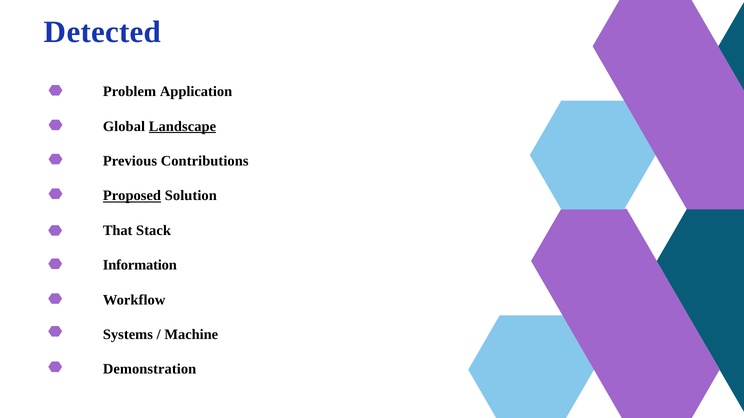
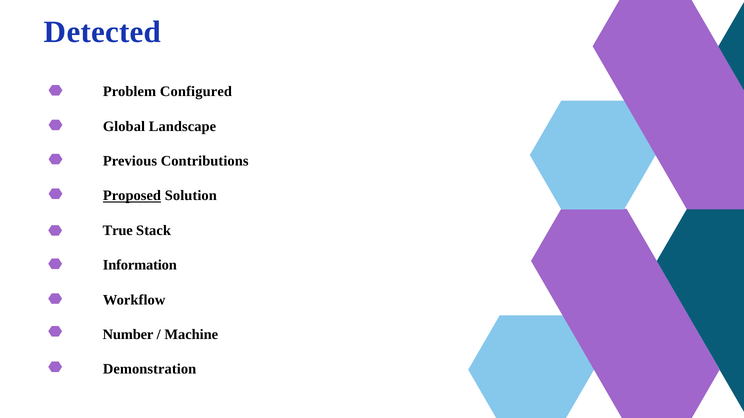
Application: Application -> Configured (196, 92)
Landscape underline: present -> none (182, 126)
That: That -> True (118, 231)
Systems: Systems -> Number (128, 335)
